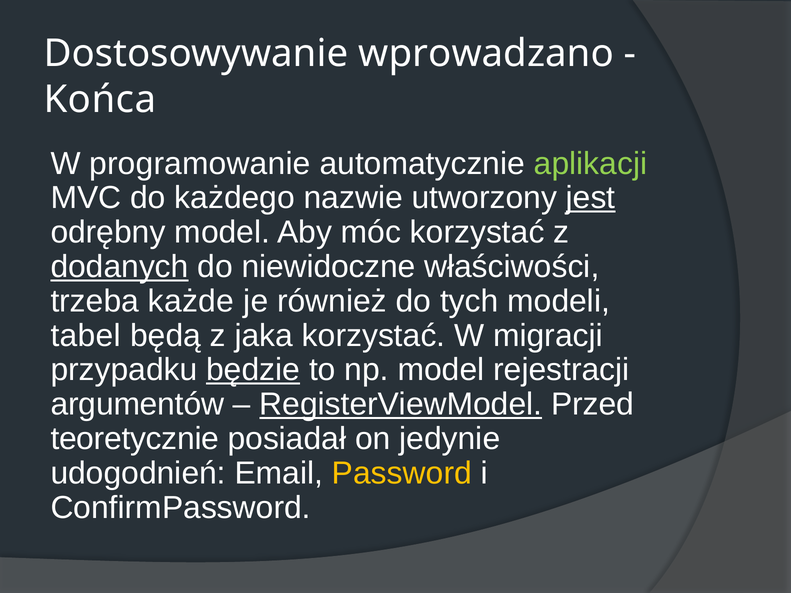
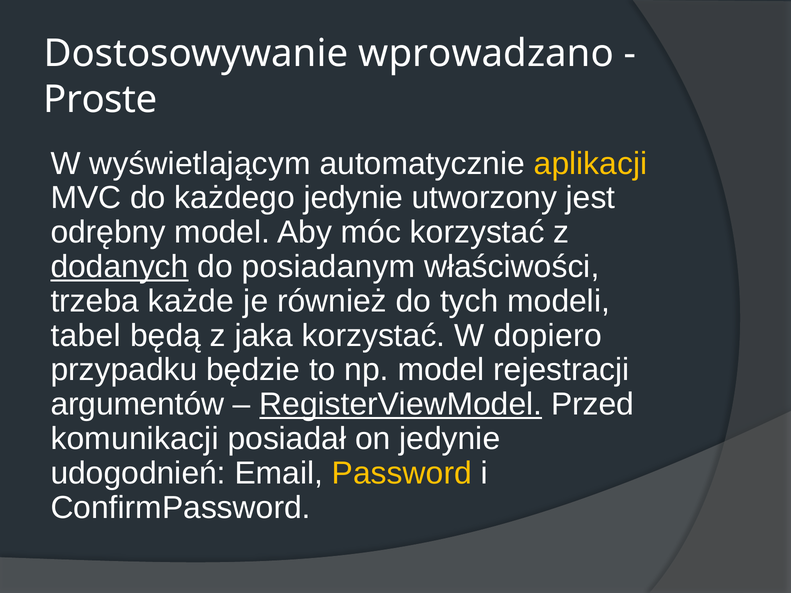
Końca: Końca -> Proste (100, 100)
programowanie: programowanie -> wyświetlającym (200, 164)
aplikacji colour: light green -> yellow (591, 164)
każdego nazwie: nazwie -> jedynie (353, 198)
jest underline: present -> none (591, 198)
niewidoczne: niewidoczne -> posiadanym (328, 267)
migracji: migracji -> dopiero (548, 336)
będzie underline: present -> none (253, 370)
teoretycznie: teoretycznie -> komunikacji (135, 439)
